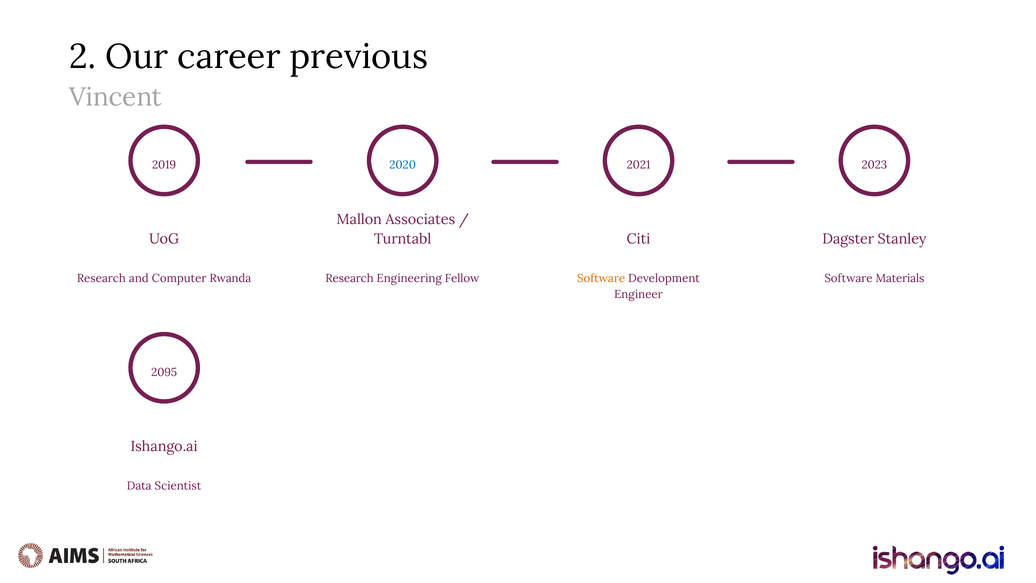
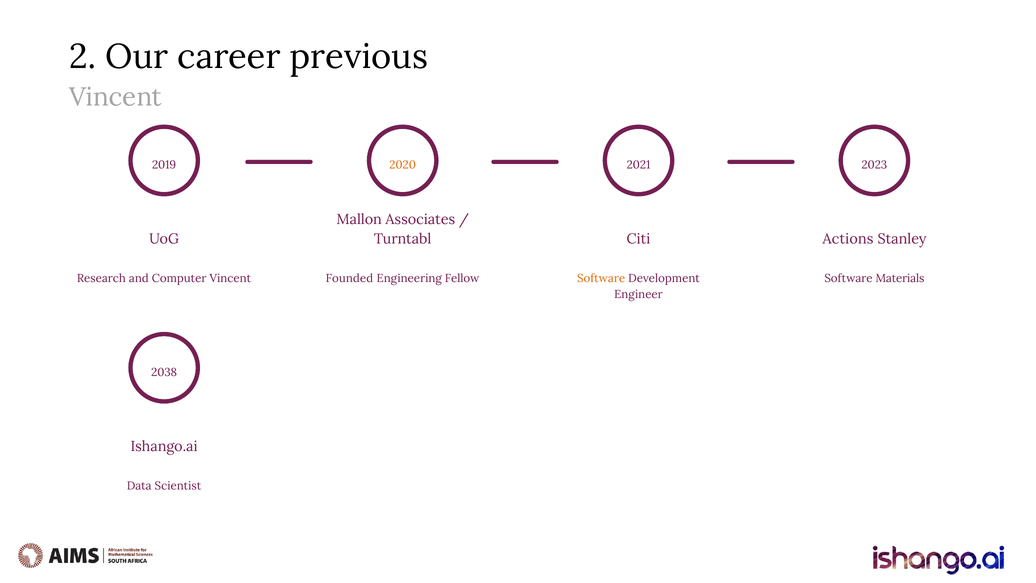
2020 colour: blue -> orange (403, 165)
Dagster: Dagster -> Actions (848, 239)
Computer Rwanda: Rwanda -> Vincent (230, 278)
Research: Research -> Founded (349, 278)
2095: 2095 -> 2038 (164, 372)
